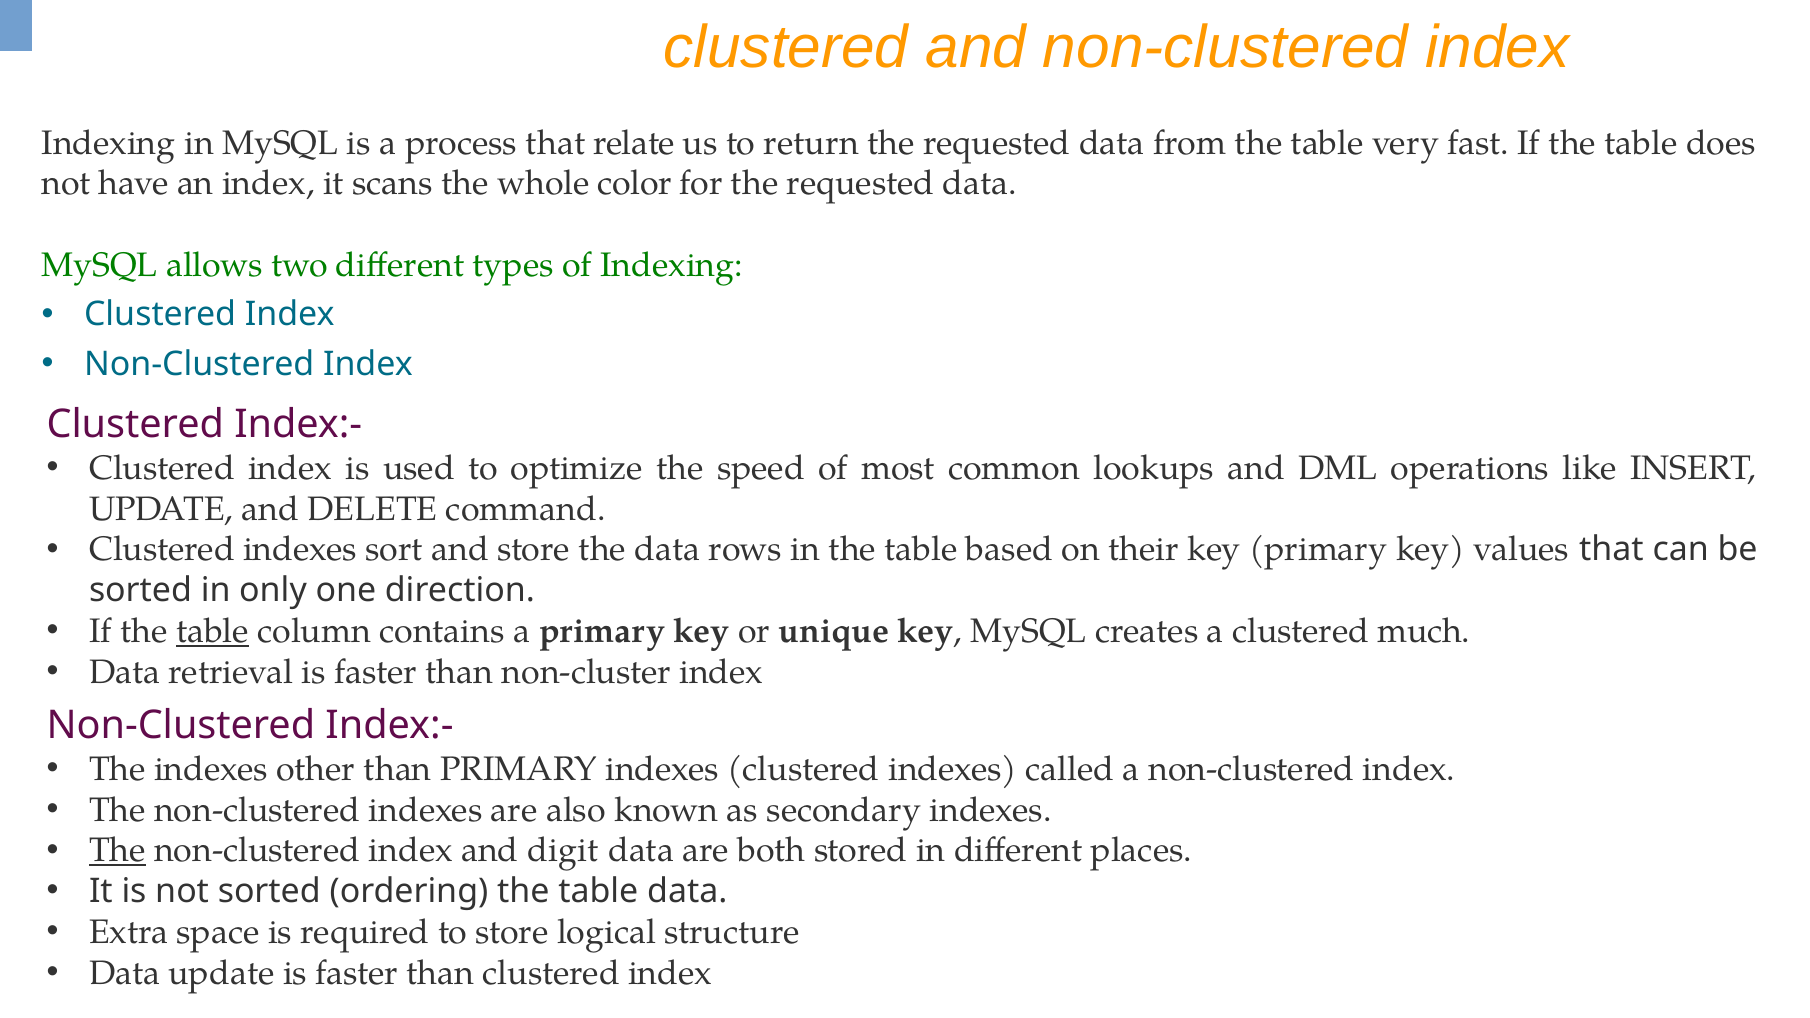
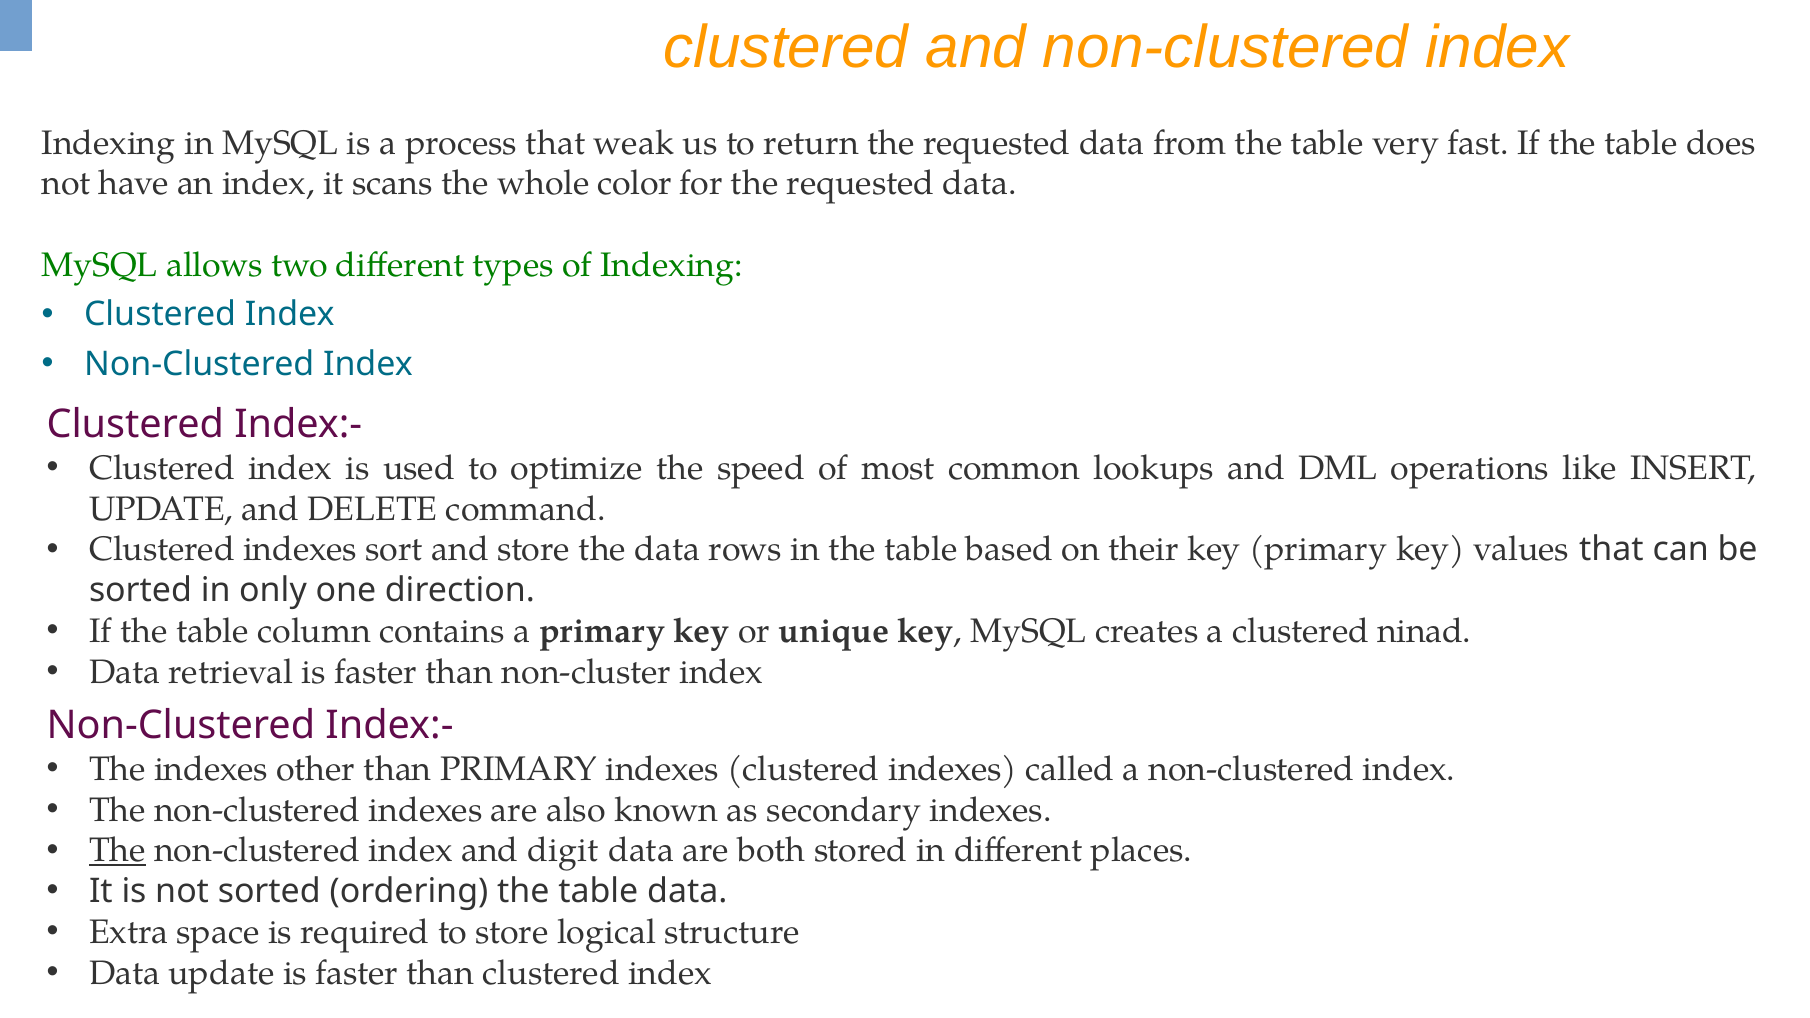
relate: relate -> weak (634, 143)
table underline: present -> none (213, 631)
much: much -> ninad (1424, 631)
